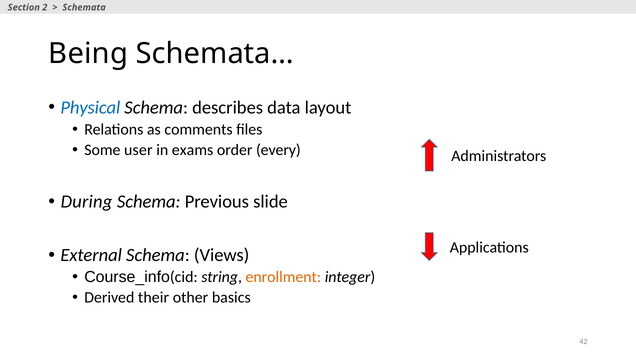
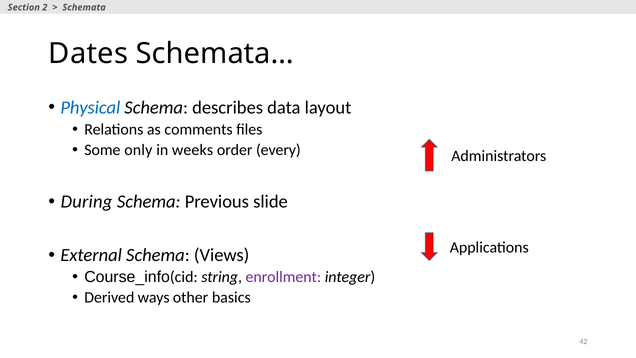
Being: Being -> Dates (88, 53)
user: user -> only (138, 150)
exams: exams -> weeks (193, 150)
enrollment colour: orange -> purple (283, 277)
their: their -> ways (154, 297)
